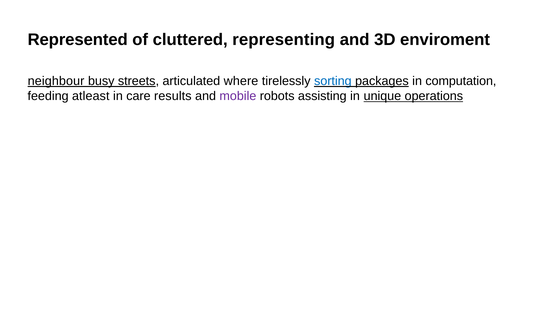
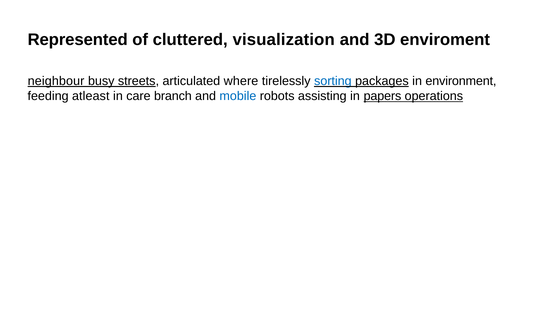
representing: representing -> visualization (284, 39)
computation: computation -> environment (461, 81)
results: results -> branch (173, 96)
mobile colour: purple -> blue (238, 96)
unique: unique -> papers (382, 96)
